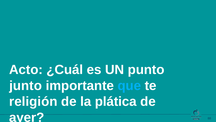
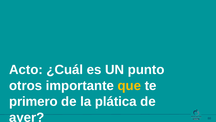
junto: junto -> otros (26, 85)
que colour: light blue -> yellow (129, 85)
religión: religión -> primero (33, 101)
